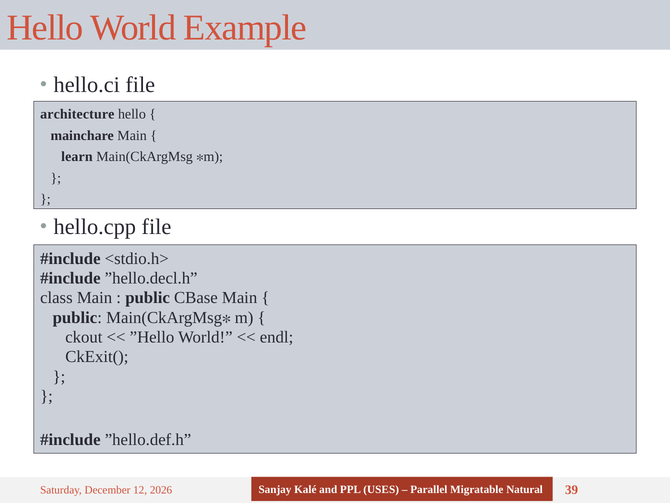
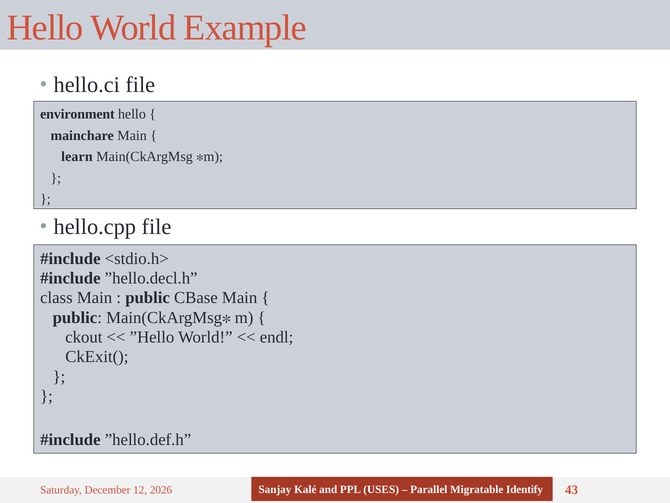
architecture: architecture -> environment (77, 114)
Natural: Natural -> Identify (525, 489)
39: 39 -> 43 (572, 490)
